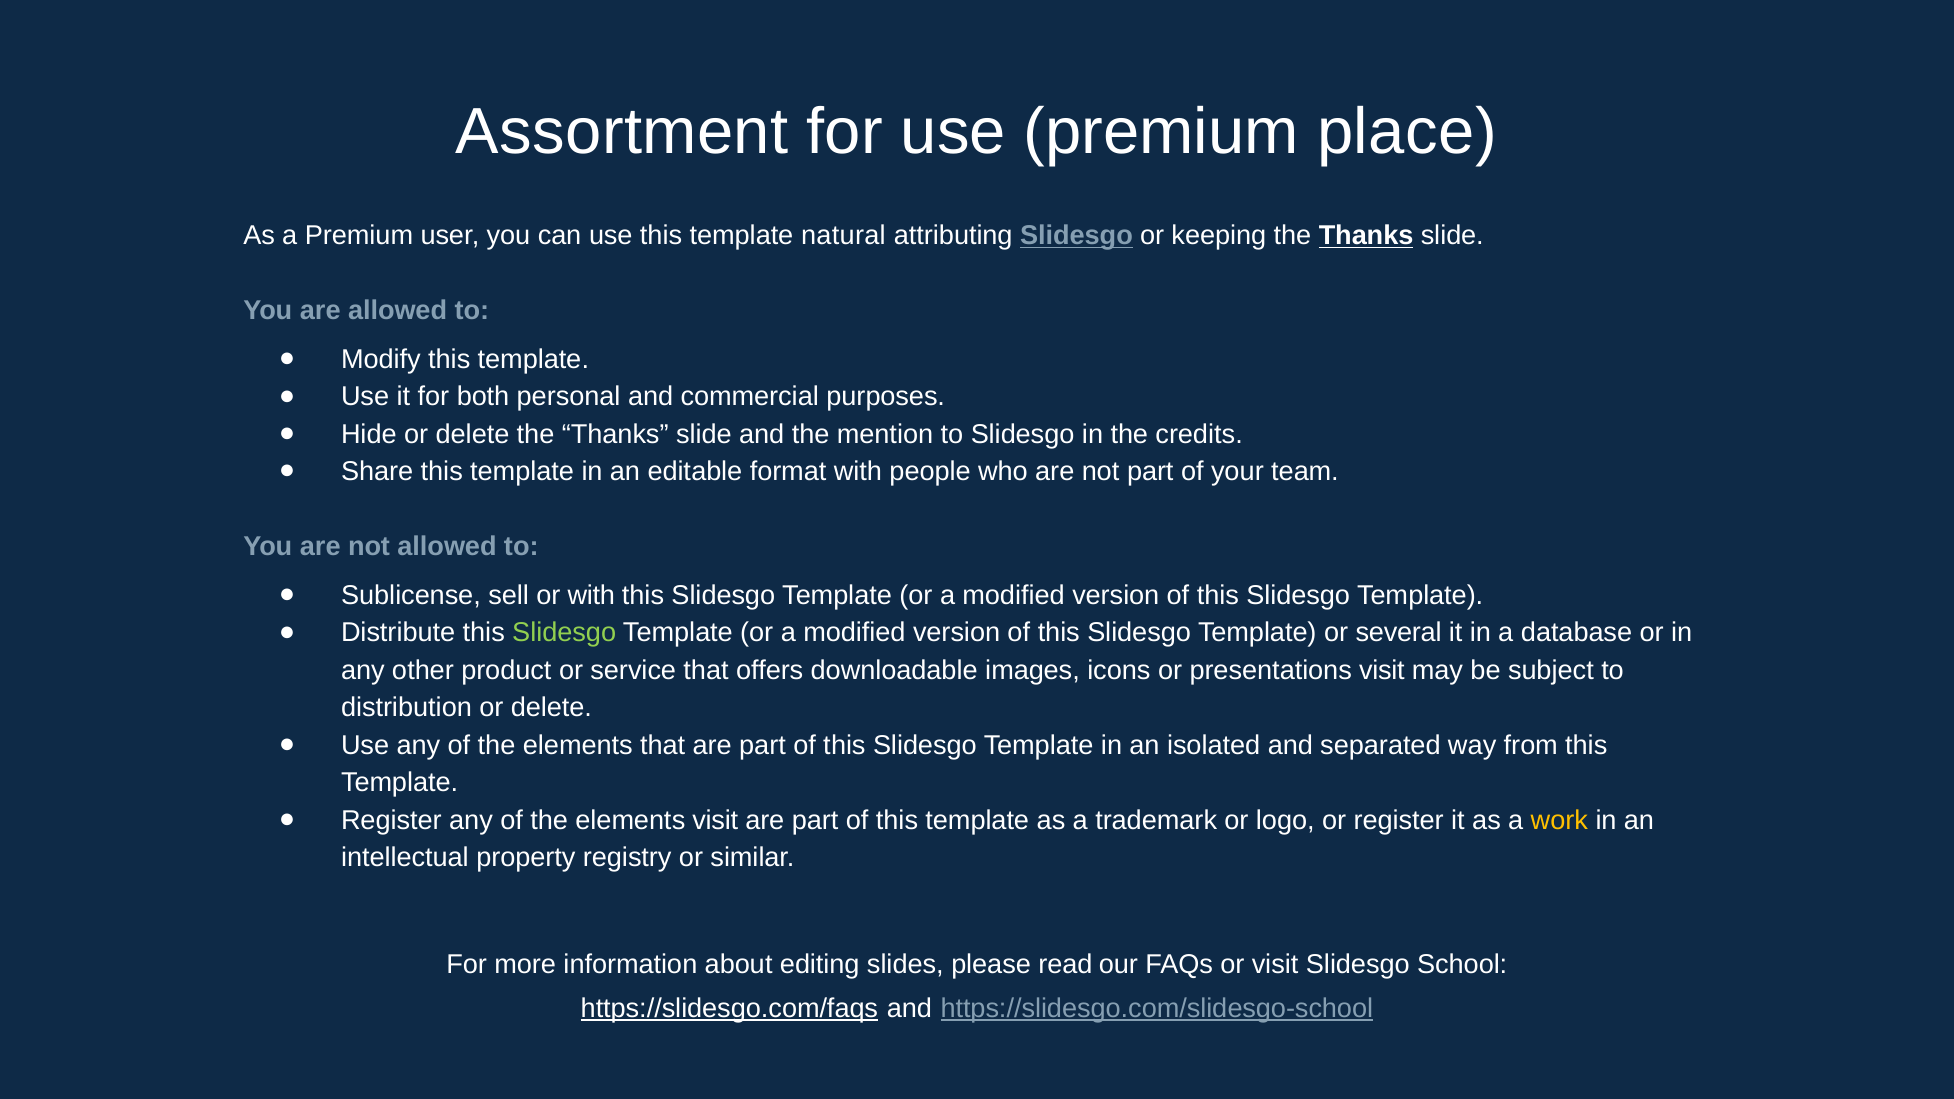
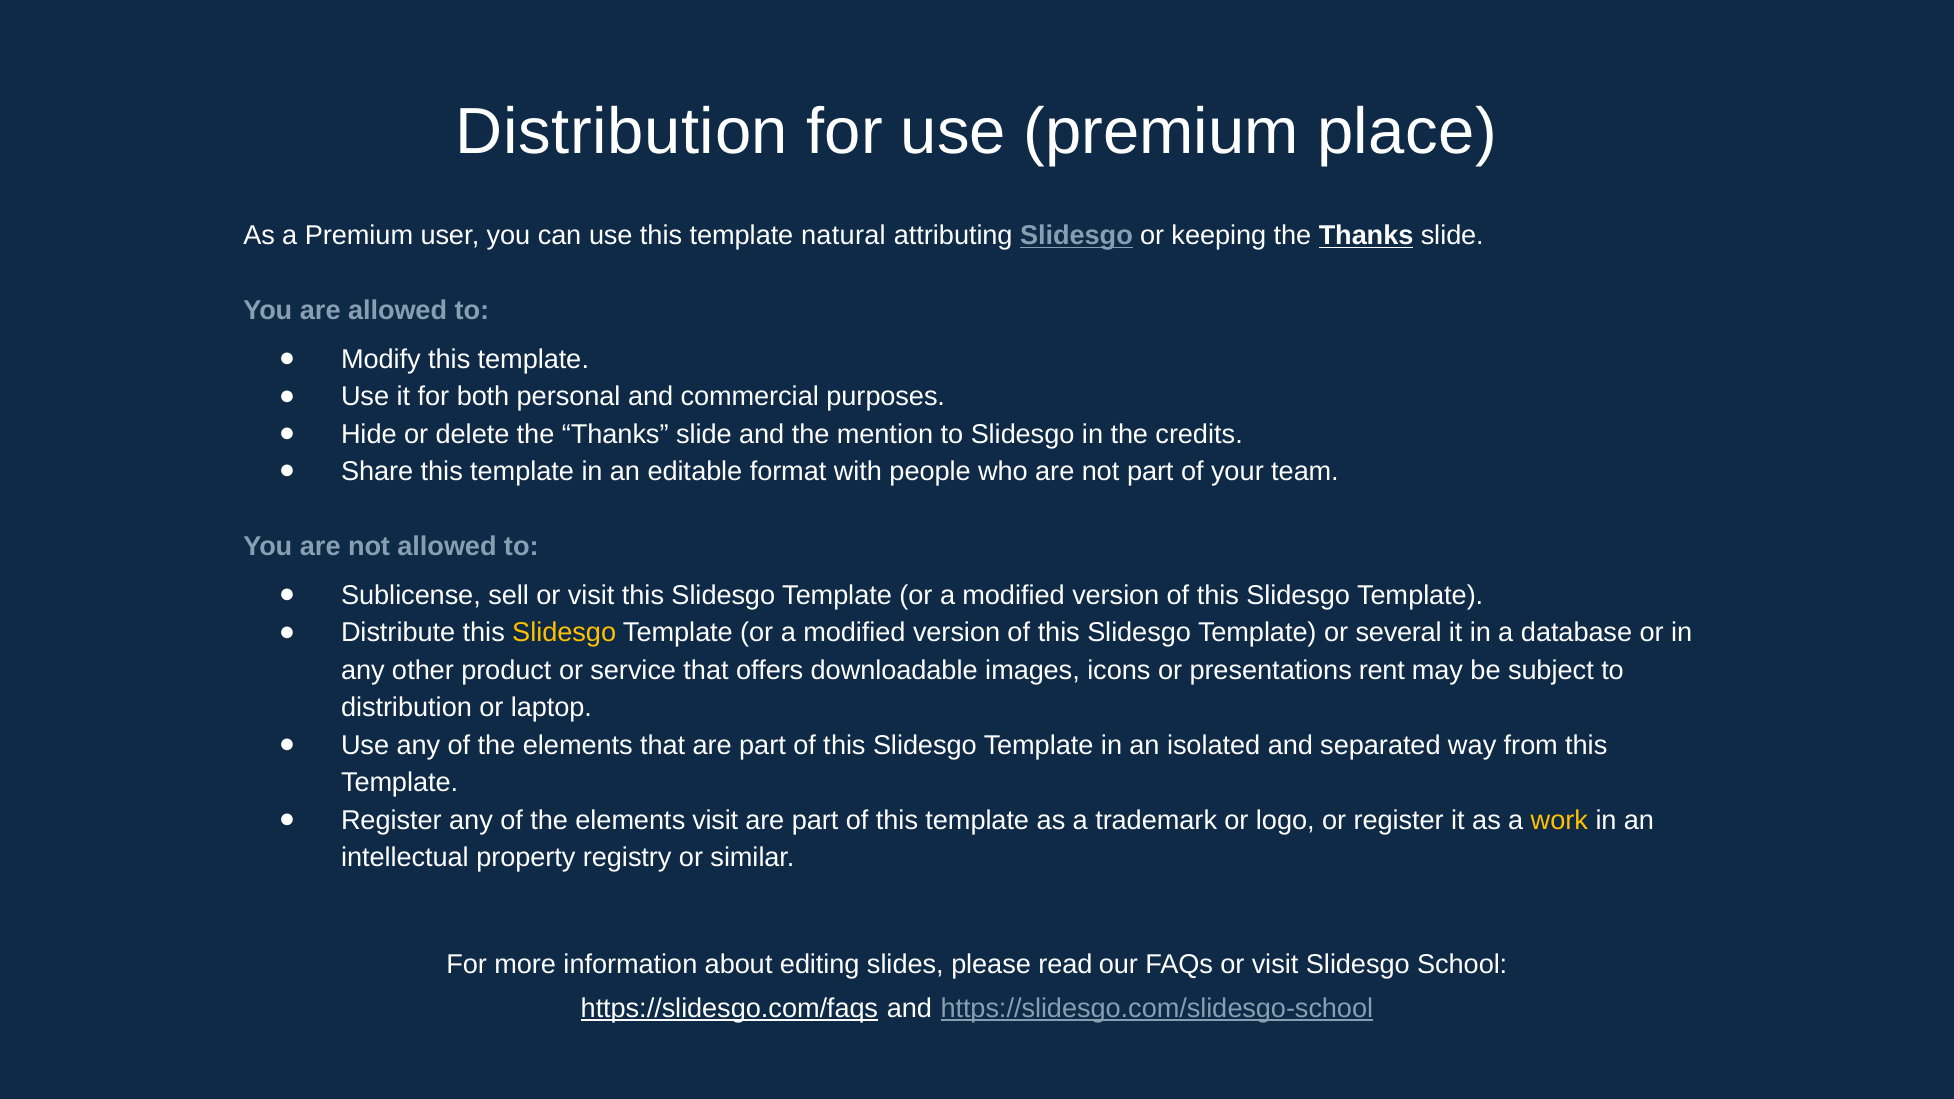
Assortment: Assortment -> Distribution (622, 132)
sell or with: with -> visit (591, 595)
Slidesgo colour: light green -> yellow (564, 633)
presentations visit: visit -> rent (1382, 670)
distribution or delete: delete -> laptop (551, 708)
